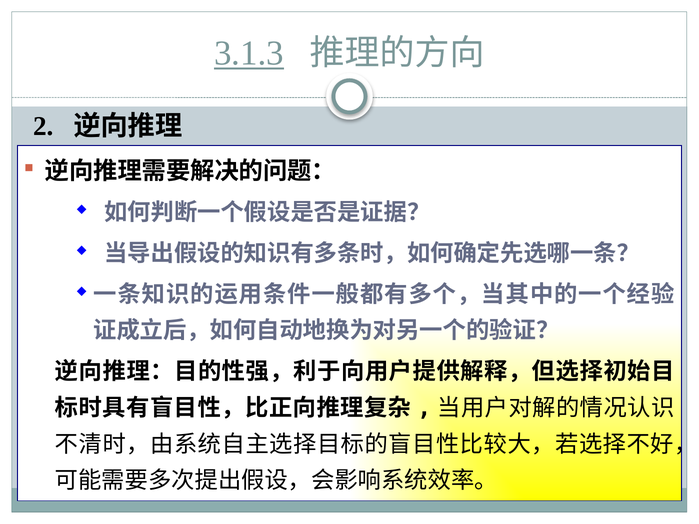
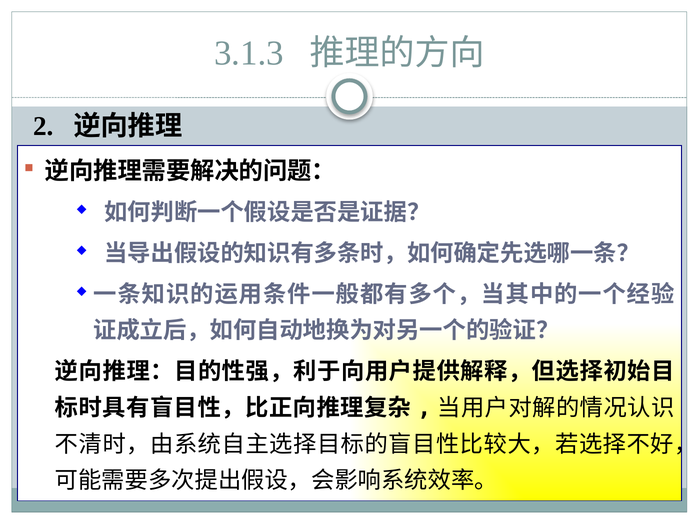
3.1.3 underline: present -> none (249, 53)
